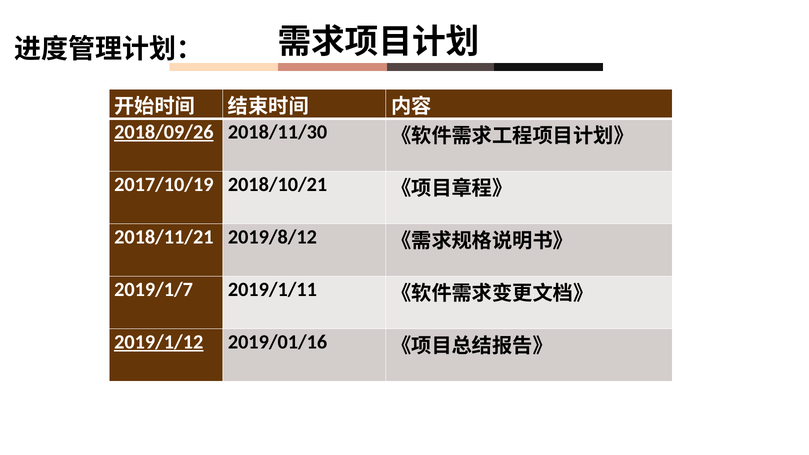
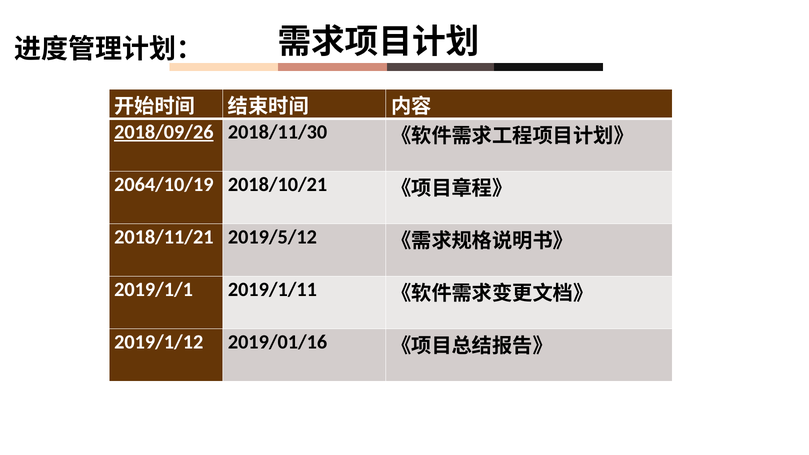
2017/10/19: 2017/10/19 -> 2064/10/19 (164, 184)
2019/8/12: 2019/8/12 -> 2019/5/12 (272, 237)
2019/1/7: 2019/1/7 -> 2019/1/1 (154, 290)
2019/1/12 underline: present -> none (159, 342)
